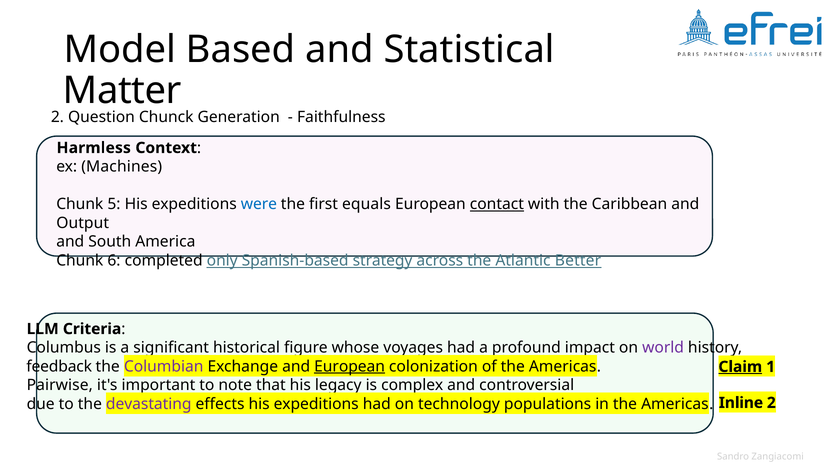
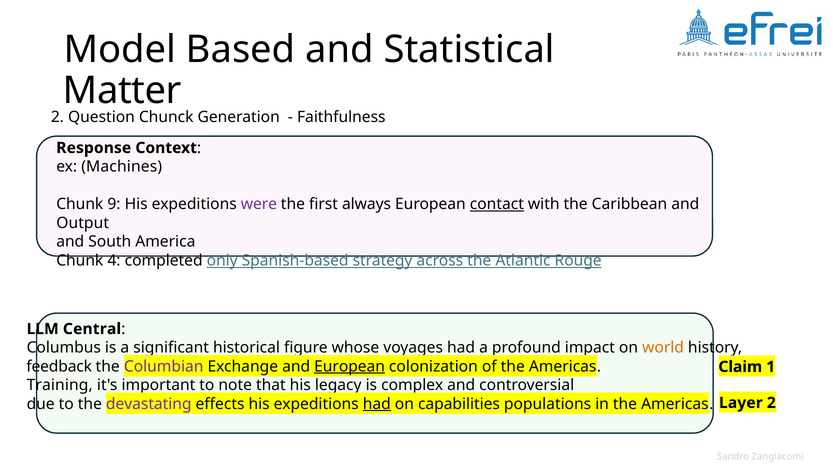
Harmless: Harmless -> Response (94, 148)
5: 5 -> 9 (114, 204)
were colour: blue -> purple (259, 204)
equals: equals -> always (367, 204)
6: 6 -> 4 (114, 260)
Better: Better -> Rouge (578, 260)
Criteria: Criteria -> Central (92, 329)
world colour: purple -> orange (663, 347)
Claim underline: present -> none (740, 366)
Pairwise: Pairwise -> Training (60, 385)
had underline: none -> present (377, 404)
technology: technology -> capabilities (459, 404)
Inline: Inline -> Layer (741, 402)
